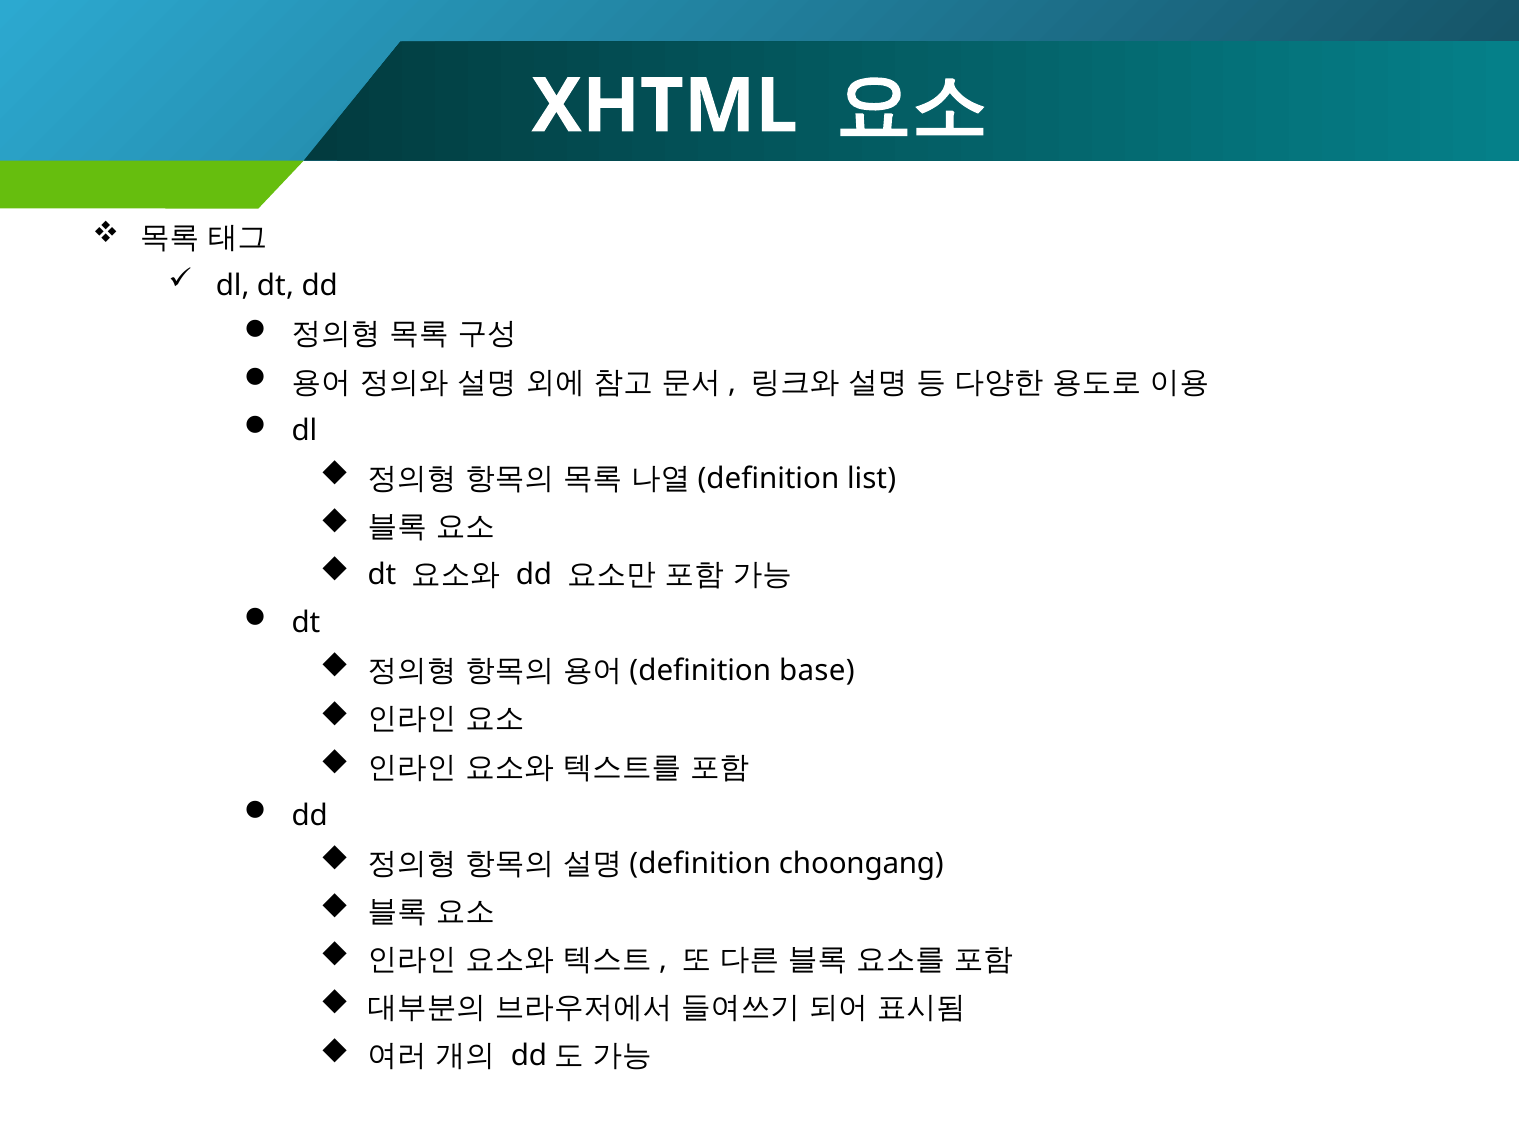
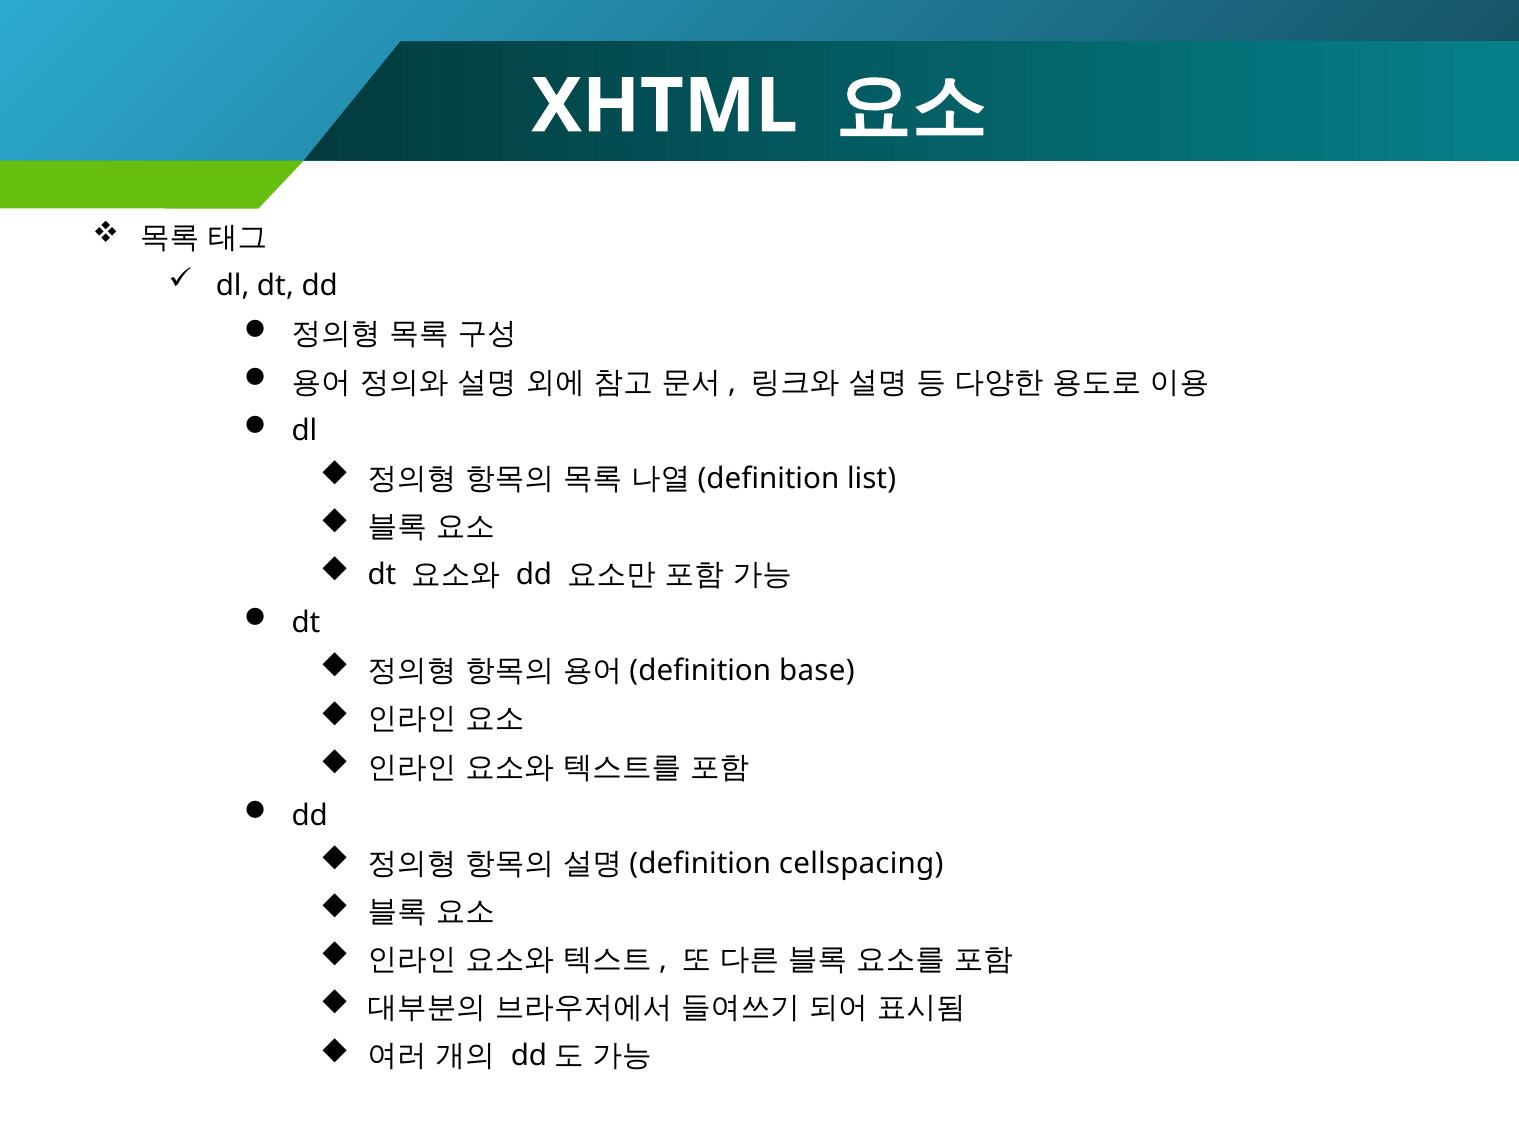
choongang: choongang -> cellspacing (861, 864)
